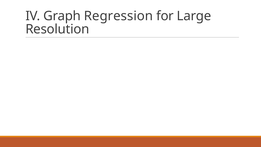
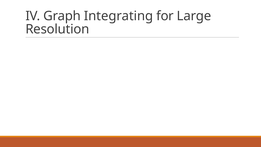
Regression: Regression -> Integrating (119, 16)
